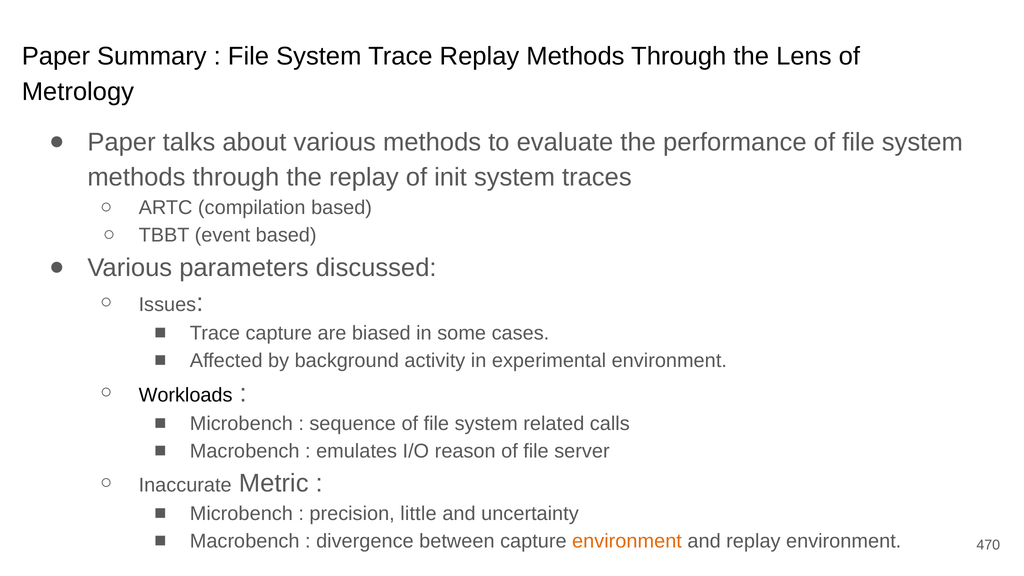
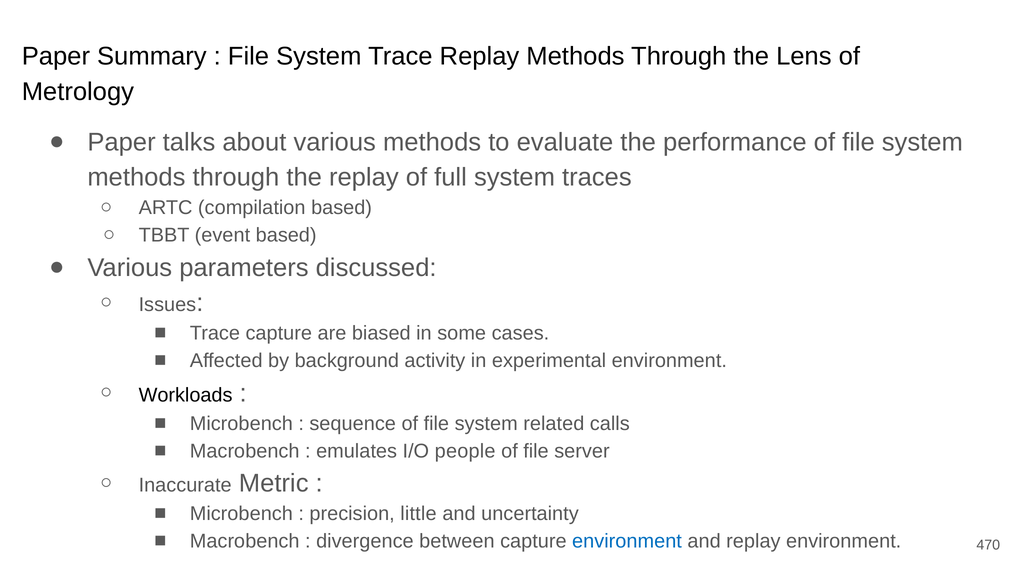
init: init -> full (451, 177)
reason: reason -> people (465, 451)
environment colour: orange -> blue (627, 541)
